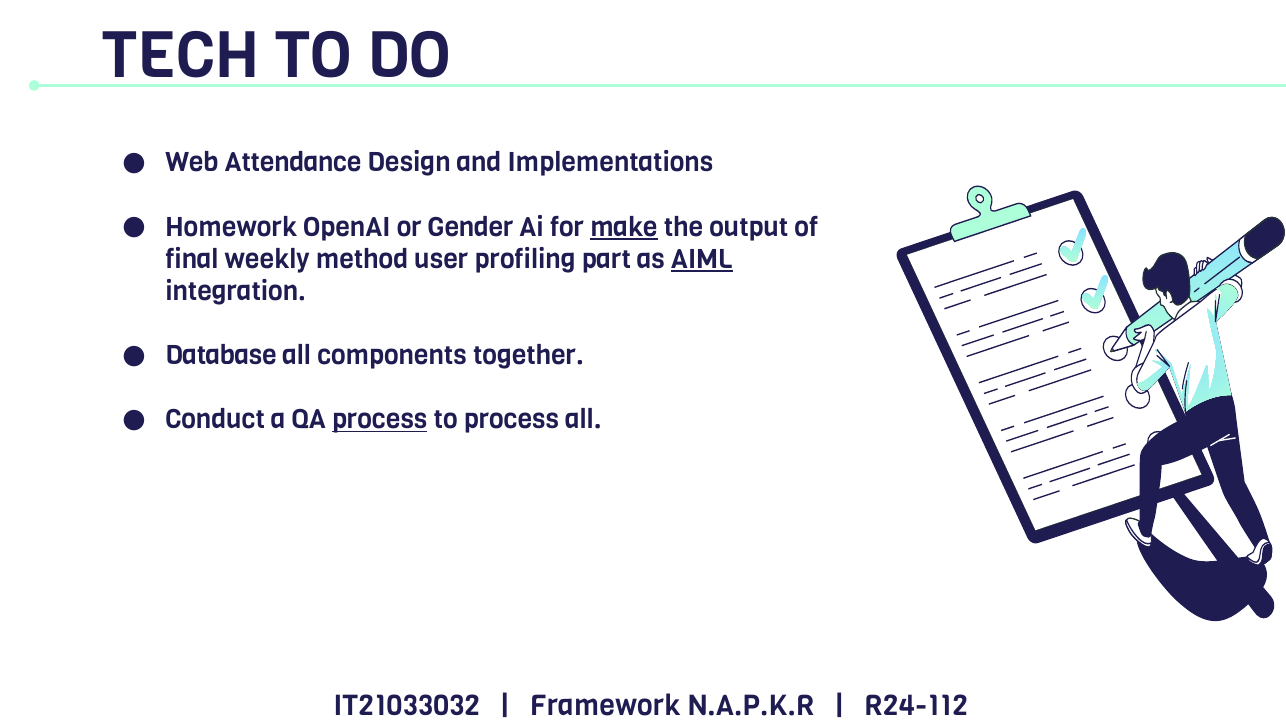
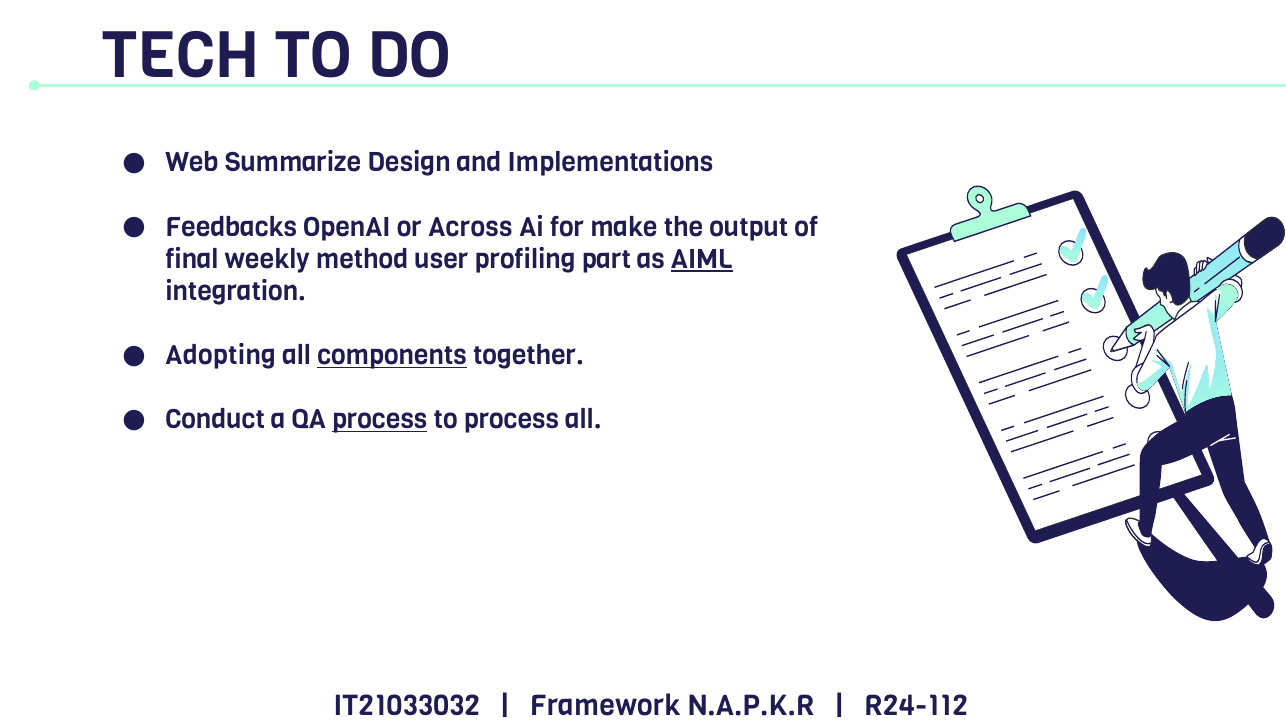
Attendance: Attendance -> Summarize (293, 163)
Homework: Homework -> Feedbacks (231, 227)
Gender: Gender -> Across (470, 227)
make underline: present -> none (624, 227)
Database: Database -> Adopting (221, 356)
components underline: none -> present (392, 356)
